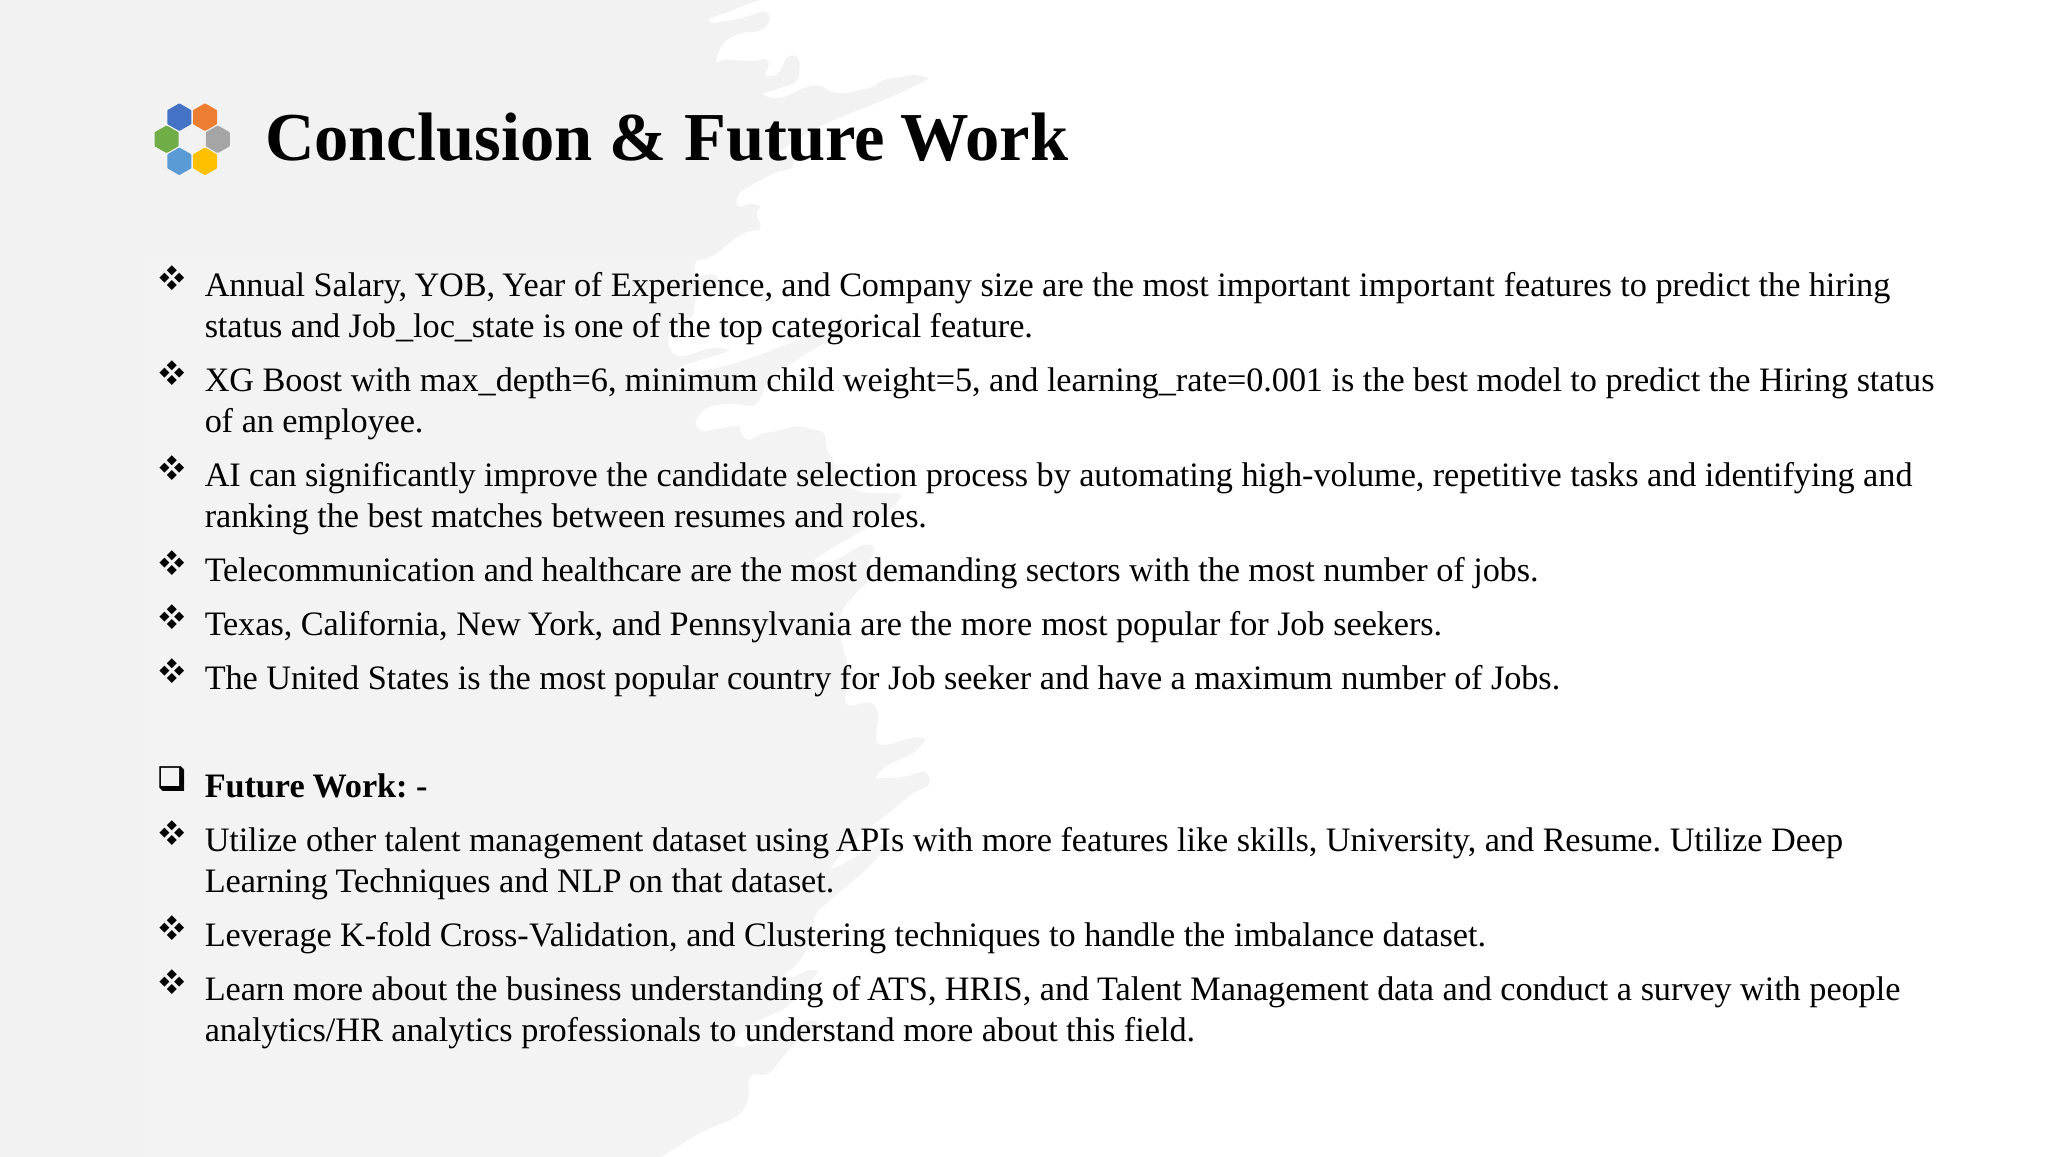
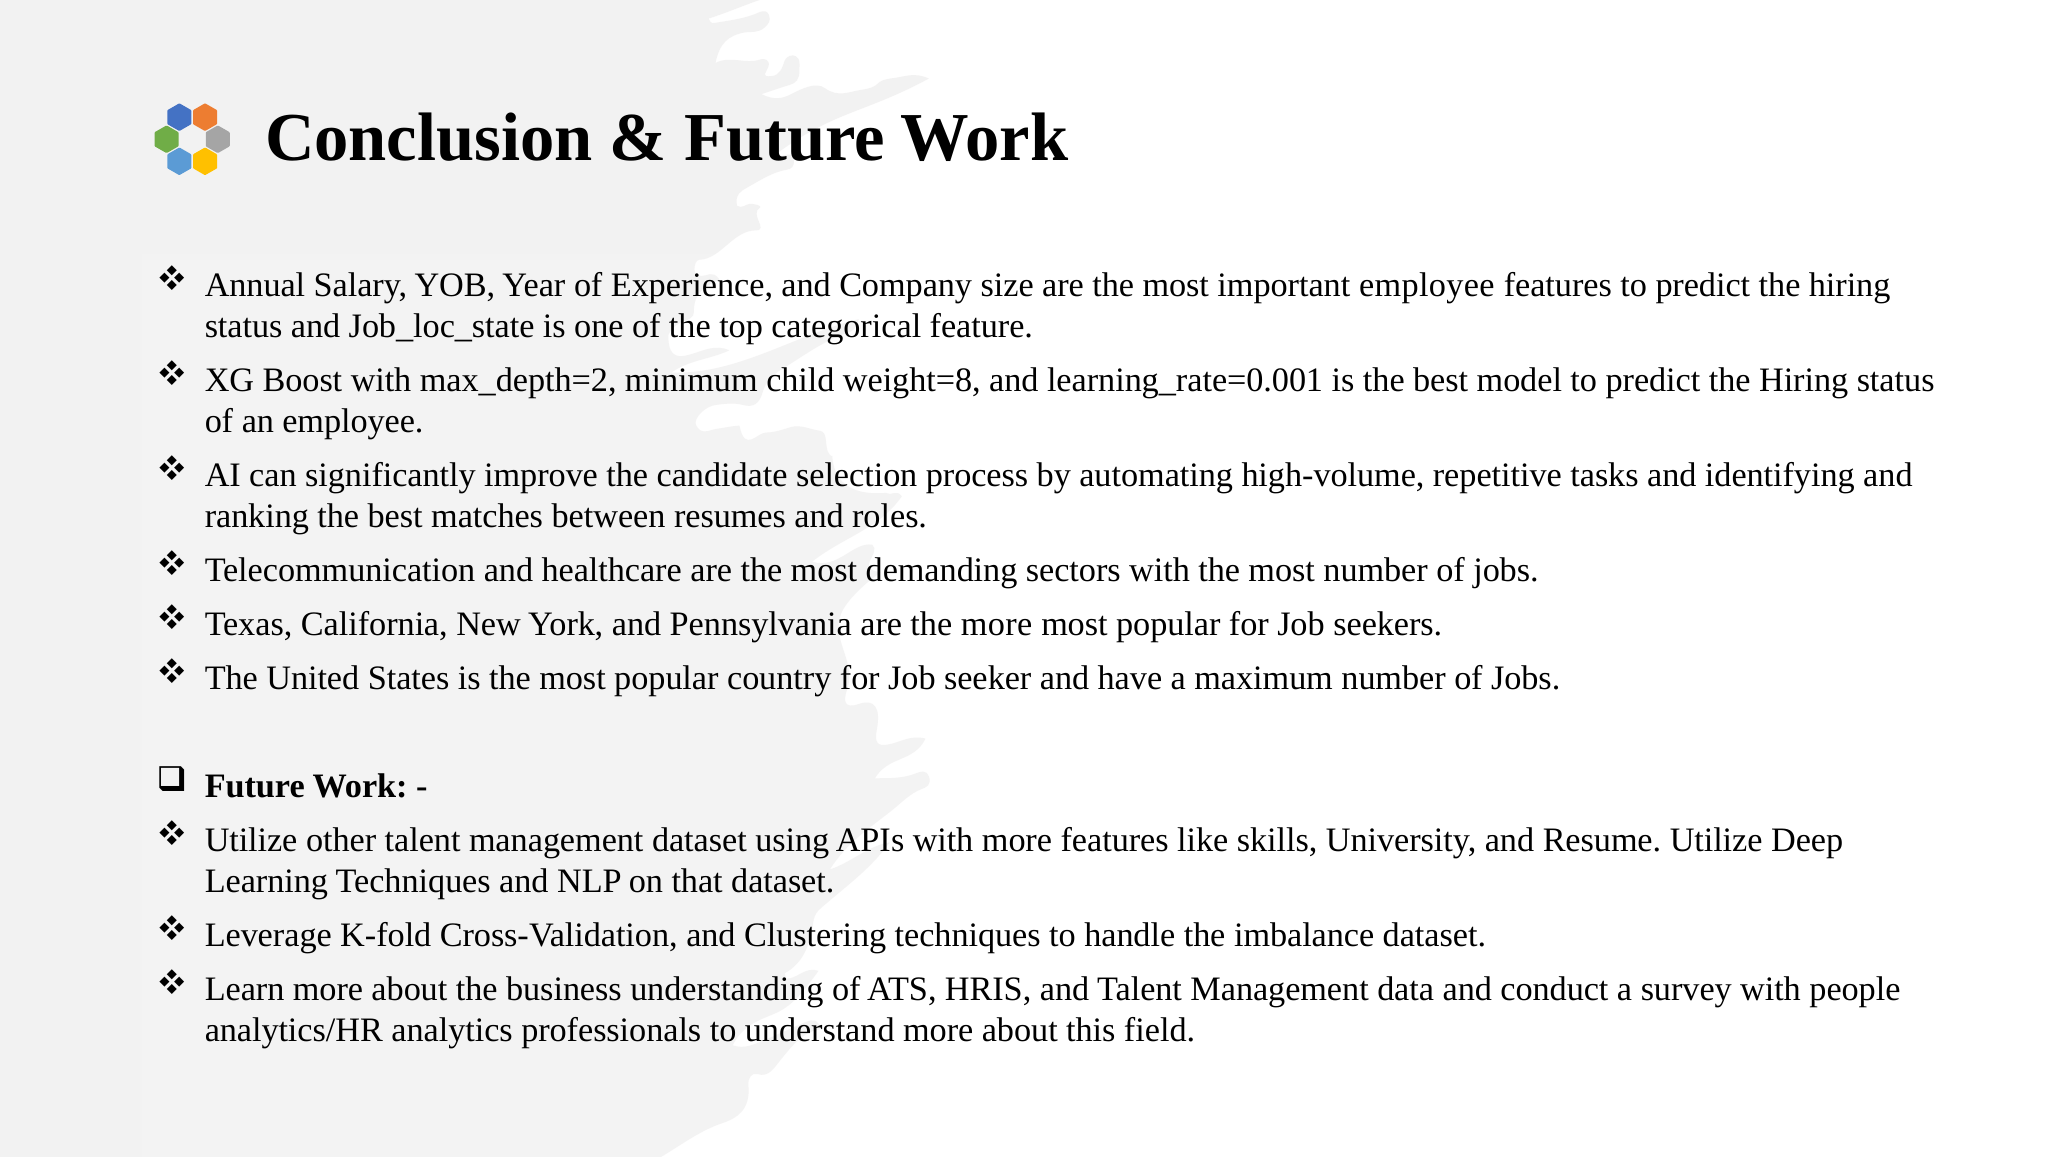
important important: important -> employee (1427, 285)
max_depth=6: max_depth=6 -> max_depth=2 (518, 380)
weight=5: weight=5 -> weight=8 (912, 380)
